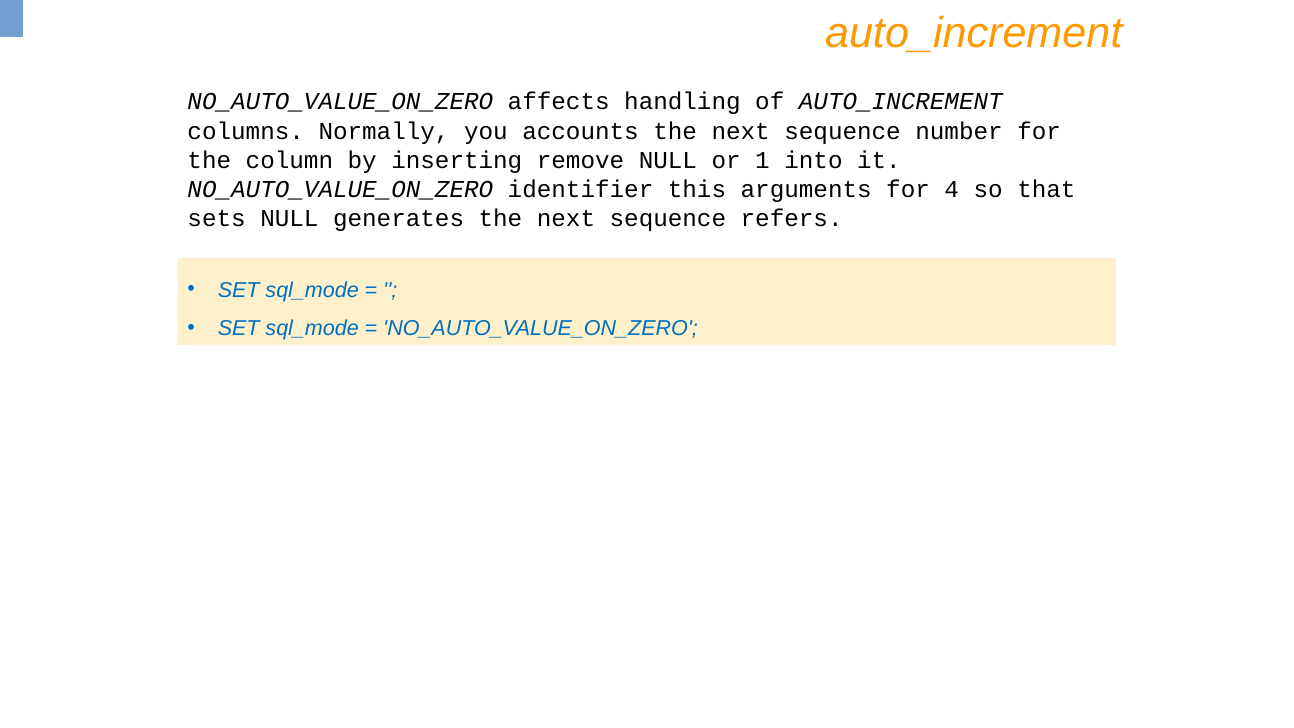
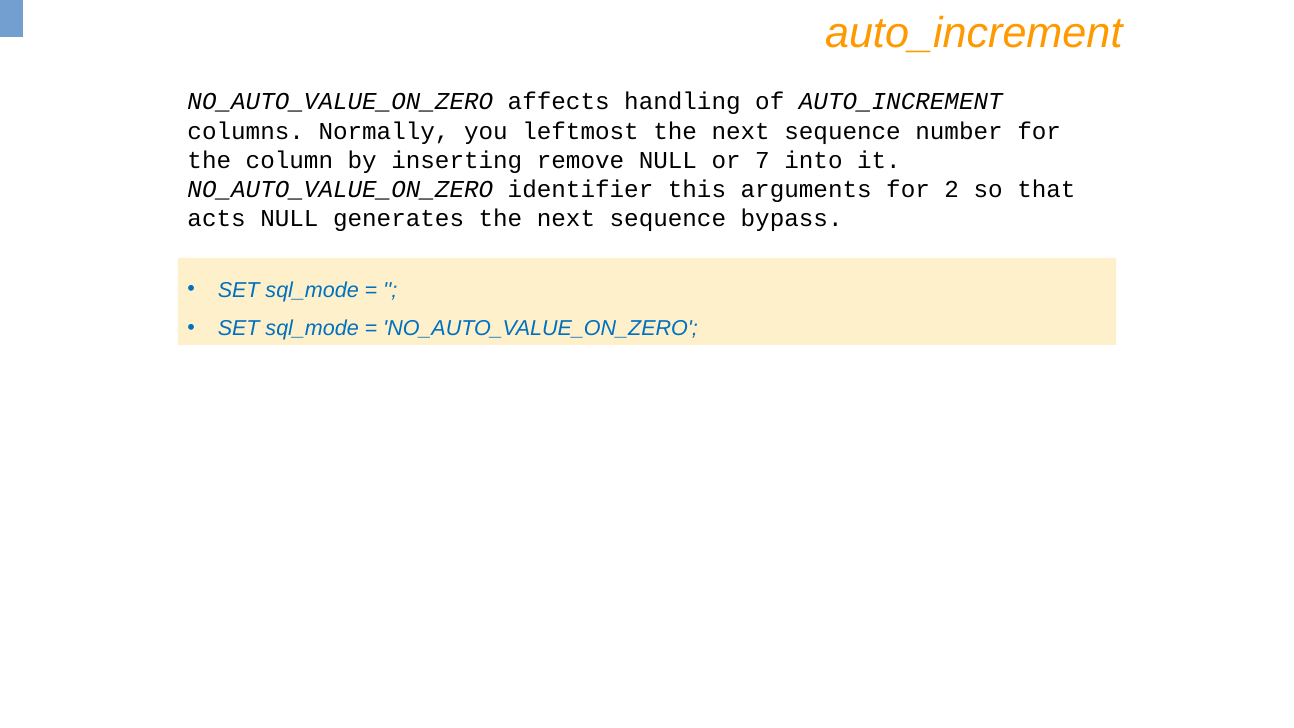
accounts: accounts -> leftmost (581, 131)
1: 1 -> 7 (763, 160)
4: 4 -> 2 (952, 189)
sets: sets -> acts (217, 218)
refers: refers -> bypass (792, 218)
